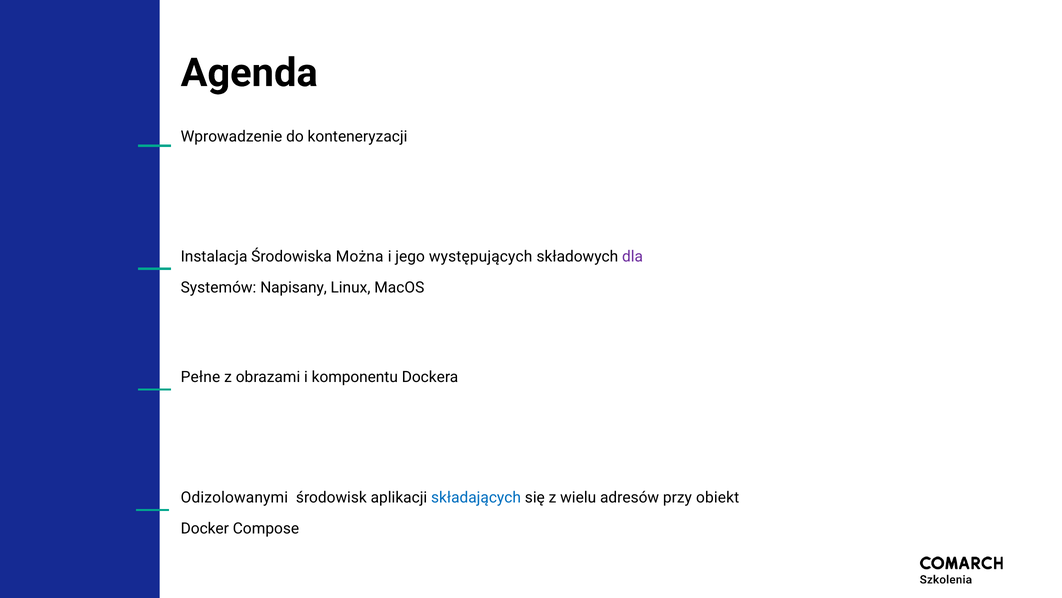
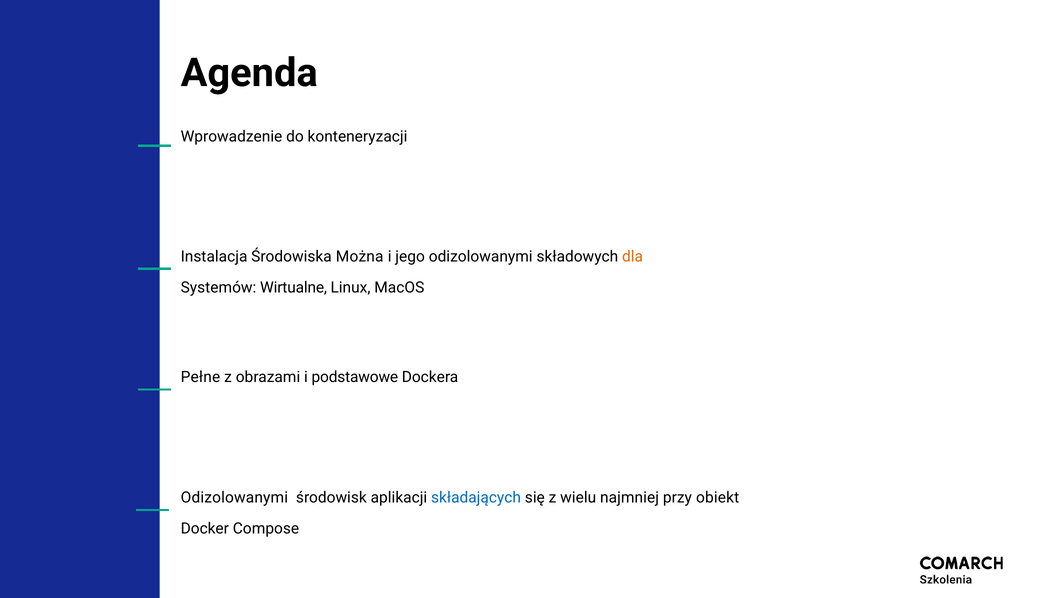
jego występujących: występujących -> odizolowanymi (481, 256)
dla colour: purple -> orange (633, 256)
Napisany: Napisany -> Wirtualne (294, 287)
komponentu: komponentu -> podstawowe (355, 377)
adresów: adresów -> najmniej (630, 497)
